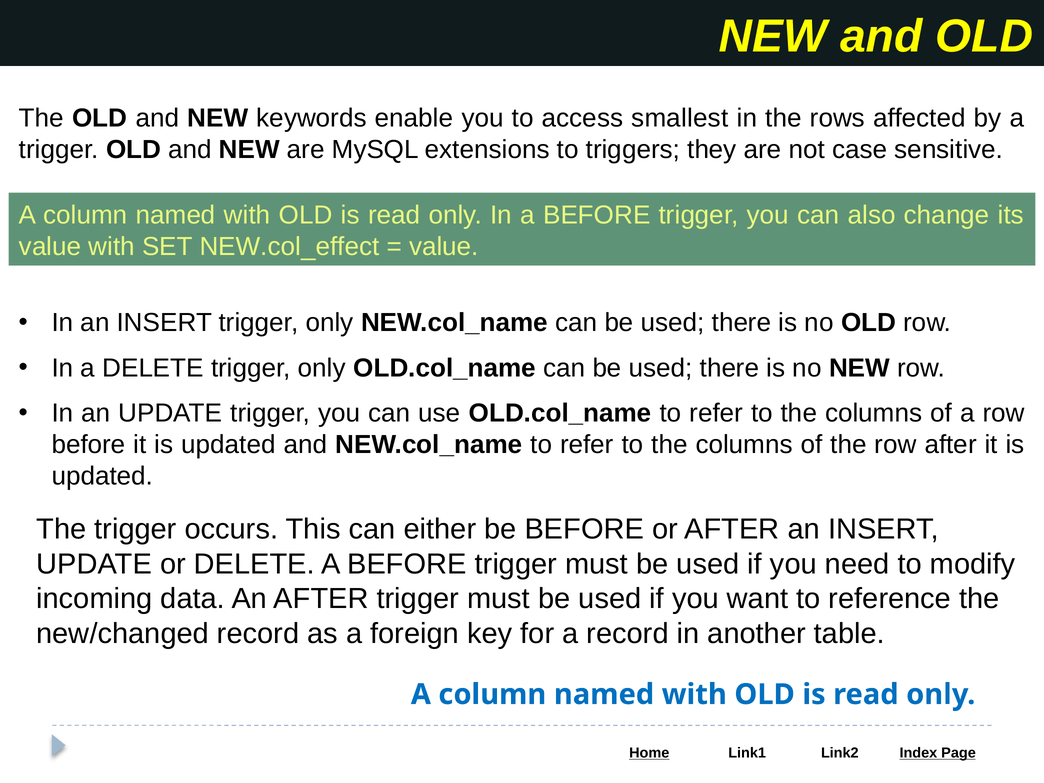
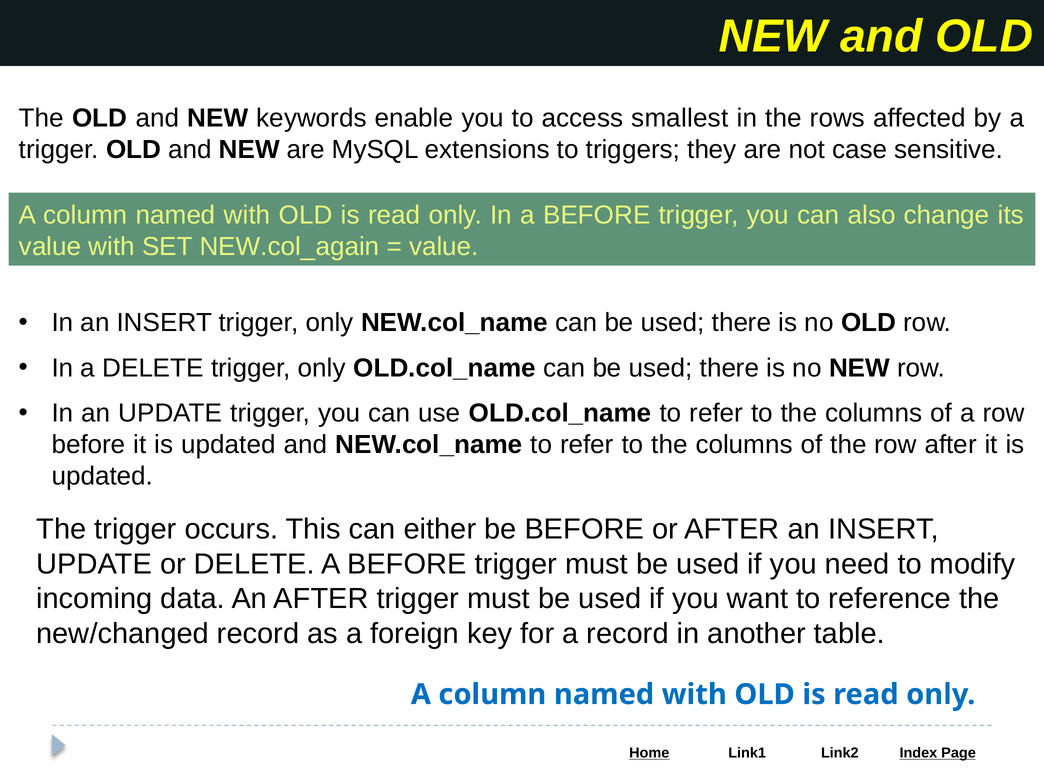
NEW.col_effect: NEW.col_effect -> NEW.col_again (289, 247)
